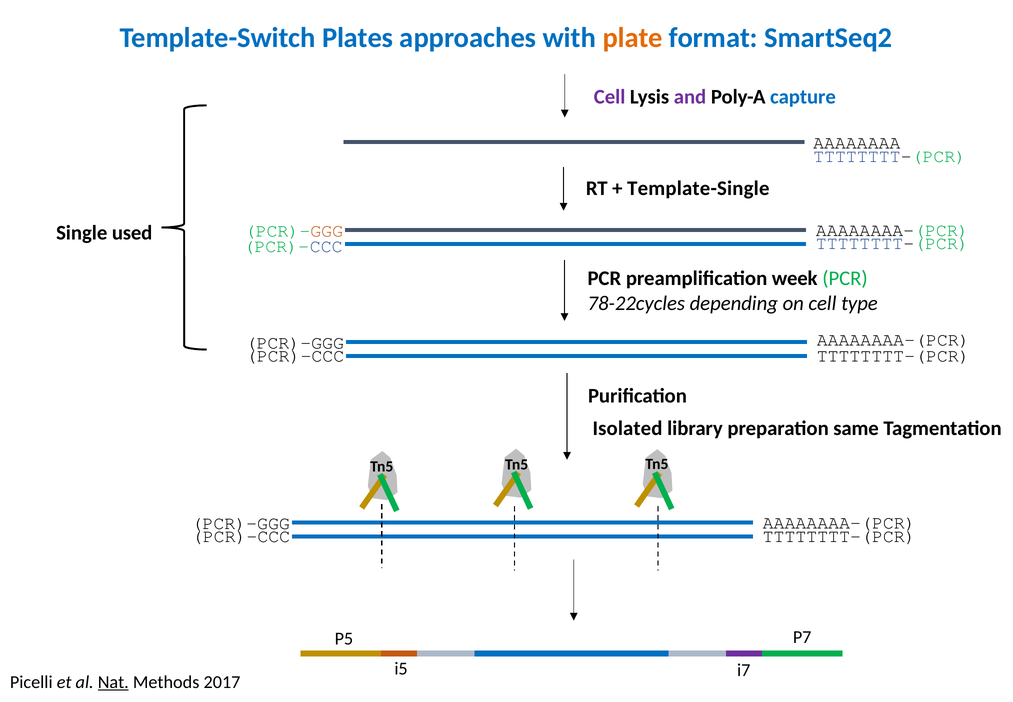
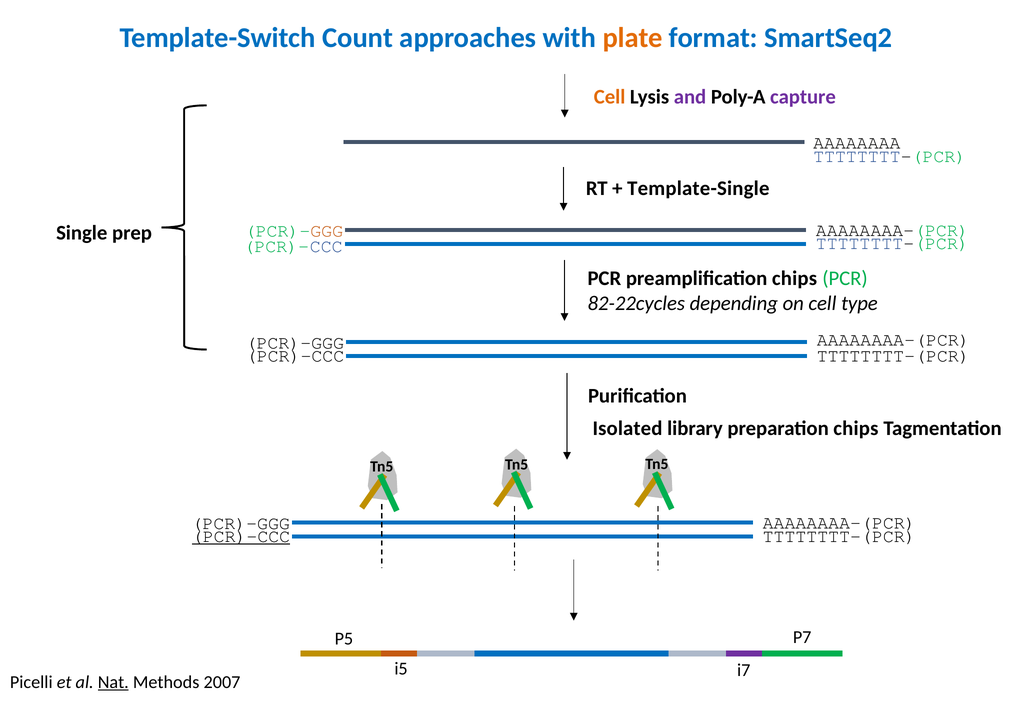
Plates: Plates -> Count (358, 38)
Cell colour: purple -> orange (610, 97)
capture colour: blue -> purple (803, 97)
used: used -> prep (132, 233)
preamplification week: week -> chips (794, 278)
78-22cycles: 78-22cycles -> 82-22cycles (636, 303)
preparation same: same -> chips (856, 428)
PCR)-CCC underline: none -> present (241, 536)
2017: 2017 -> 2007 (222, 682)
